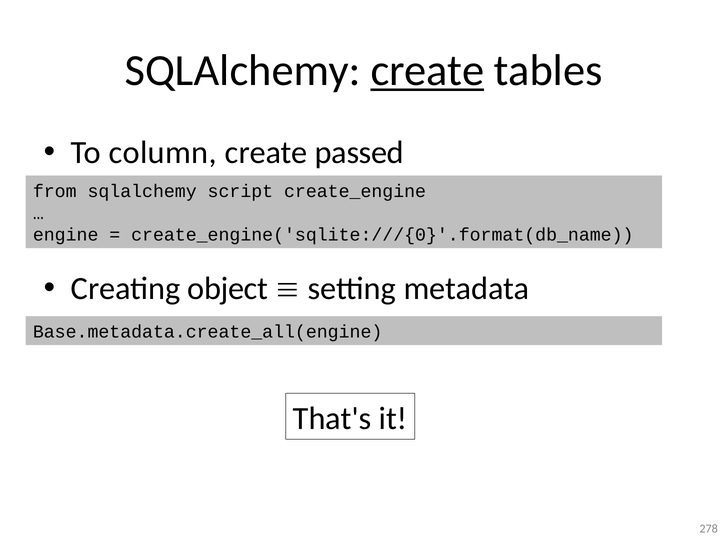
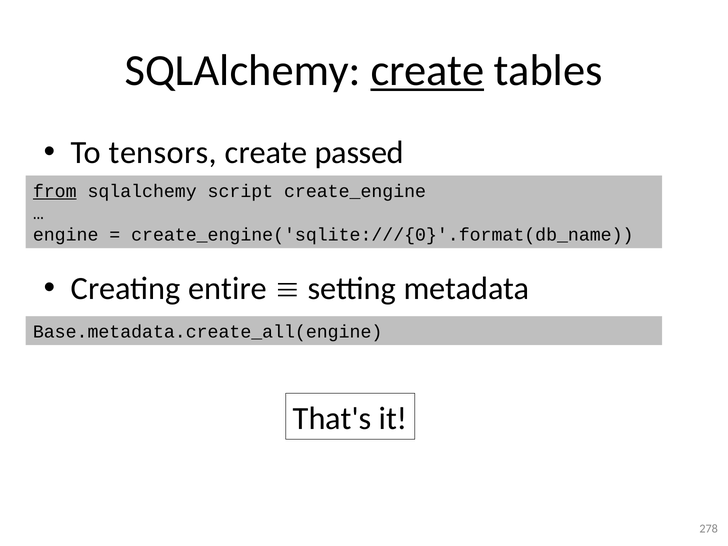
column: column -> tensors (163, 153)
from underline: none -> present (55, 191)
object: object -> entire (228, 289)
